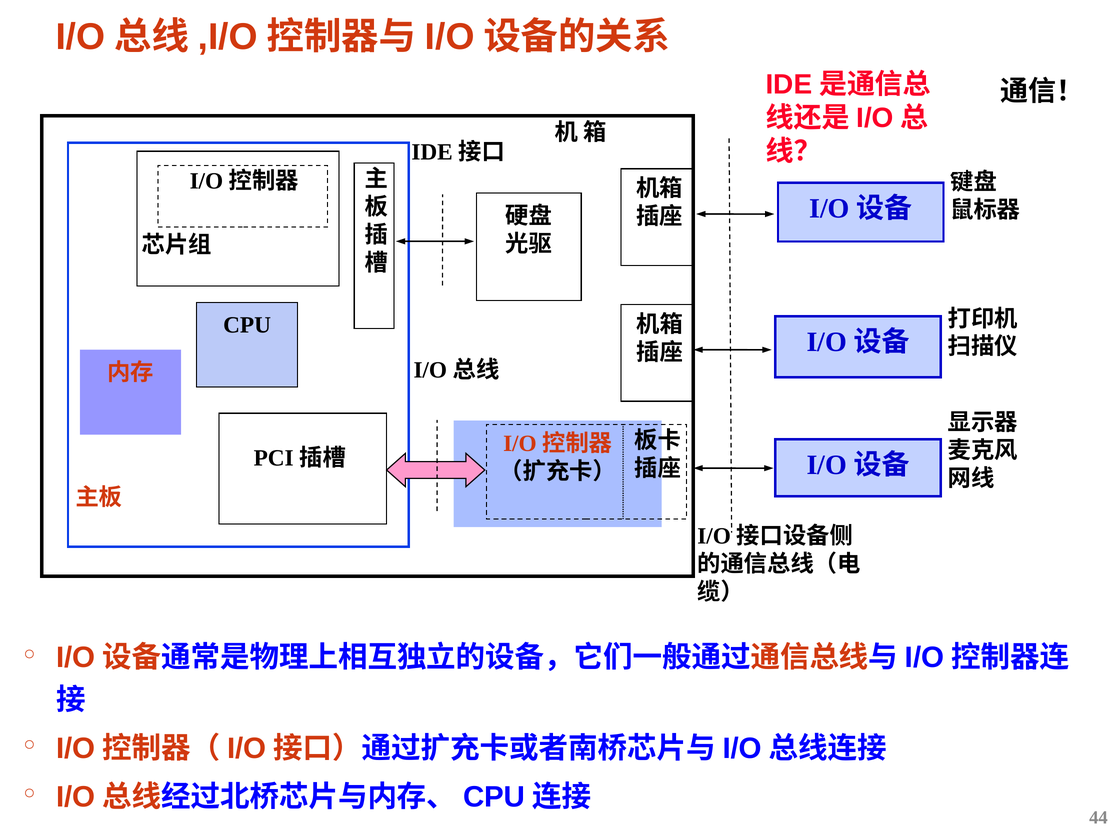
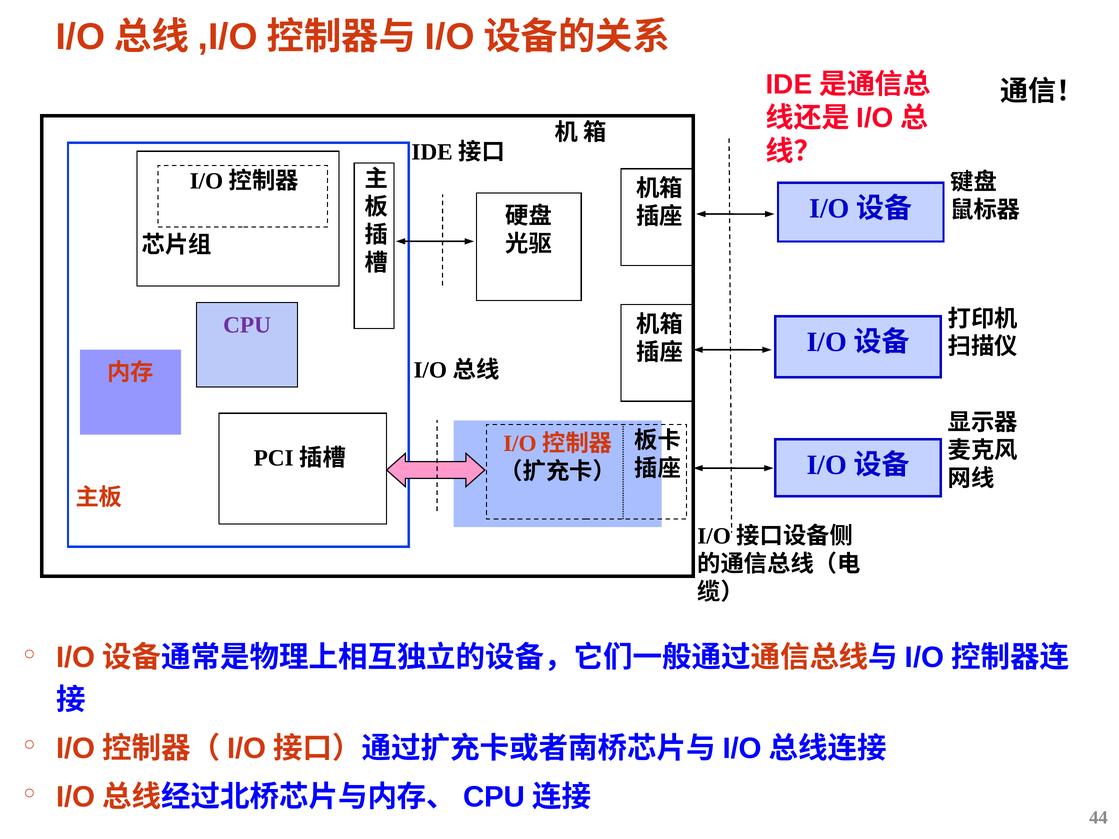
CPU colour: black -> purple (247, 325)
